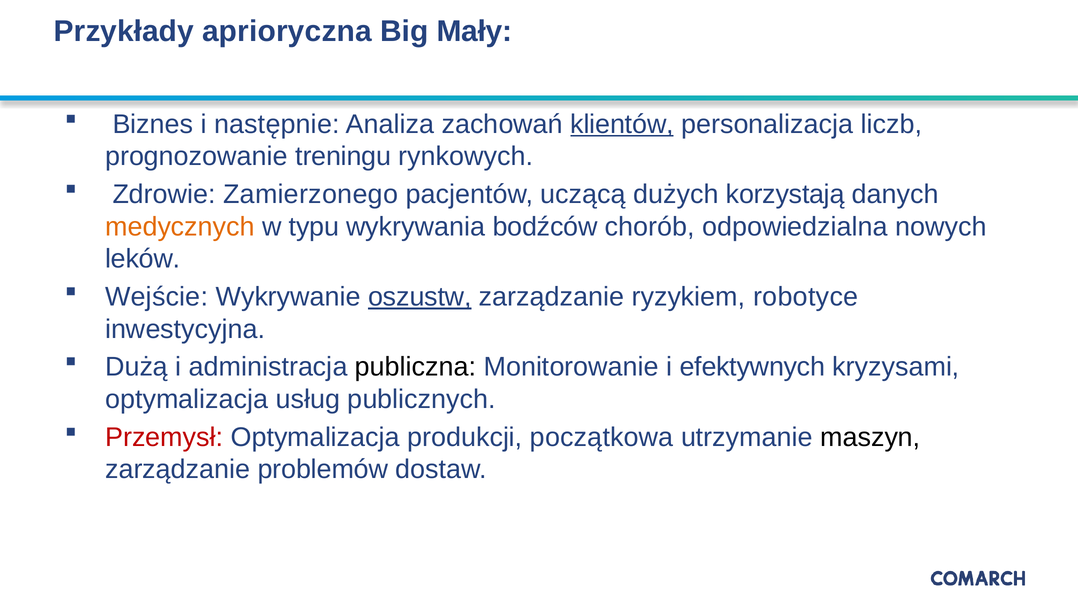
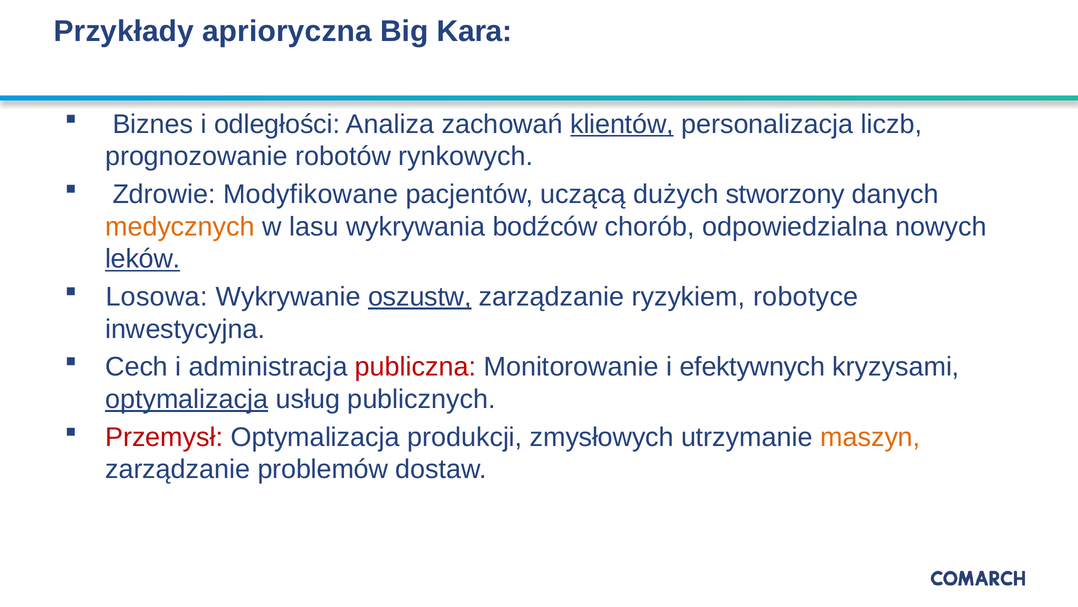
Mały: Mały -> Kara (475, 31)
następnie: następnie -> odległości (277, 124)
treningu: treningu -> robotów (343, 156)
Zamierzonego: Zamierzonego -> Modyfikowane (311, 194)
korzystają: korzystają -> stworzony (785, 194)
typu: typu -> lasu (314, 226)
leków underline: none -> present (143, 259)
Wejście: Wejście -> Losowa (157, 297)
Dużą: Dużą -> Cech (137, 367)
publiczna colour: black -> red (416, 367)
optymalizacja underline: none -> present (187, 399)
początkowa: początkowa -> zmysłowych (602, 437)
maszyn colour: black -> orange (870, 437)
